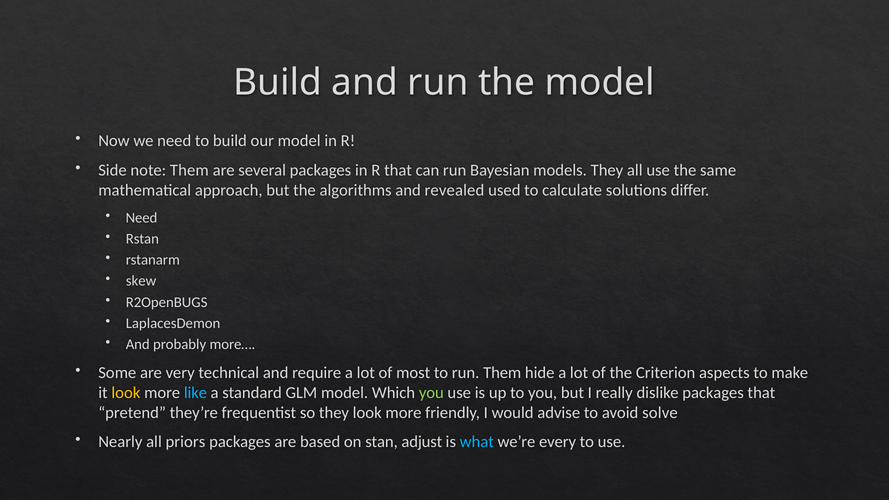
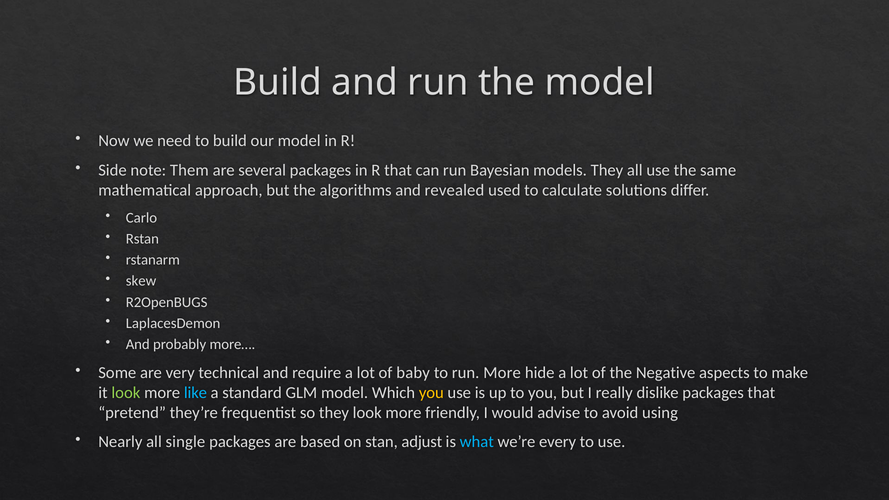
Need: Need -> Carlo (141, 218)
most: most -> baby (413, 373)
run Them: Them -> More (502, 373)
Criterion: Criterion -> Negative (666, 373)
look colour: yellow -> light green (126, 393)
you colour: light green -> yellow (431, 393)
solve: solve -> using (660, 413)
priors: priors -> single (185, 442)
